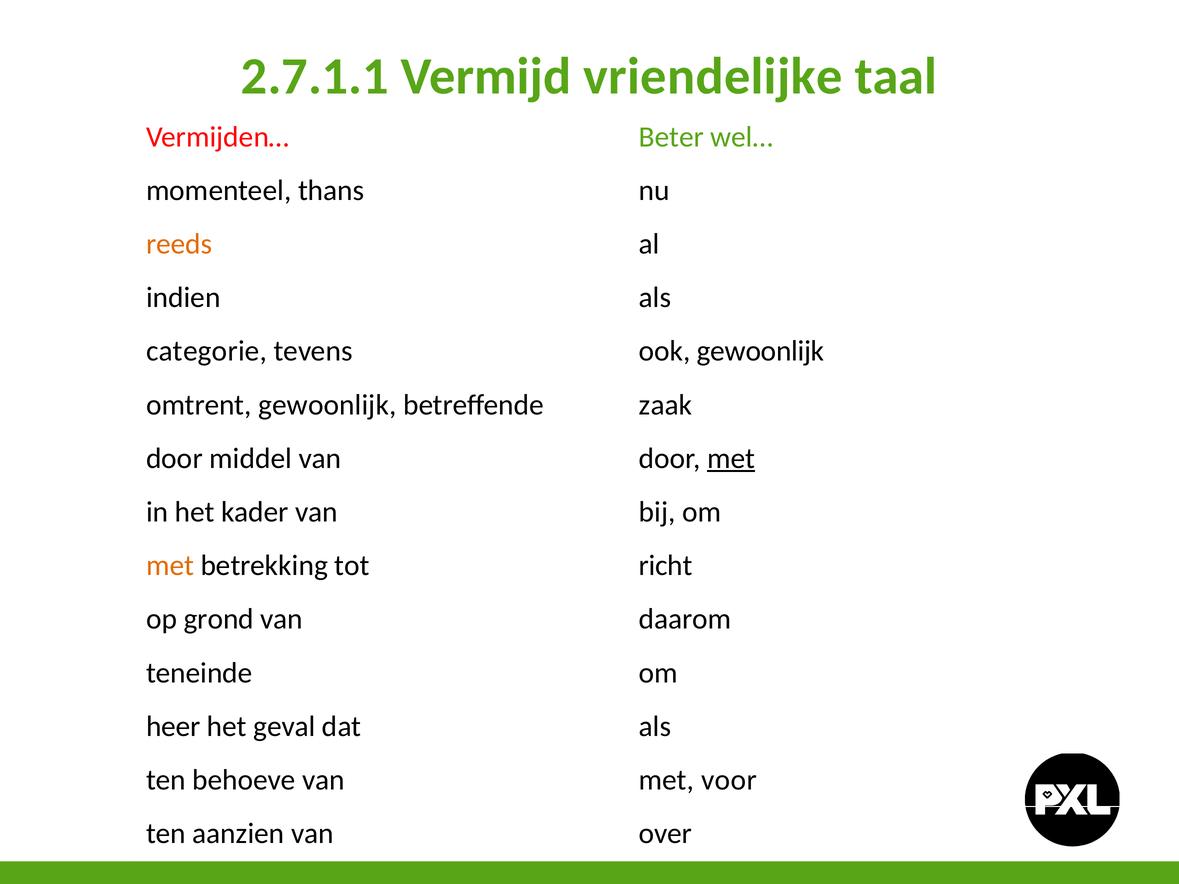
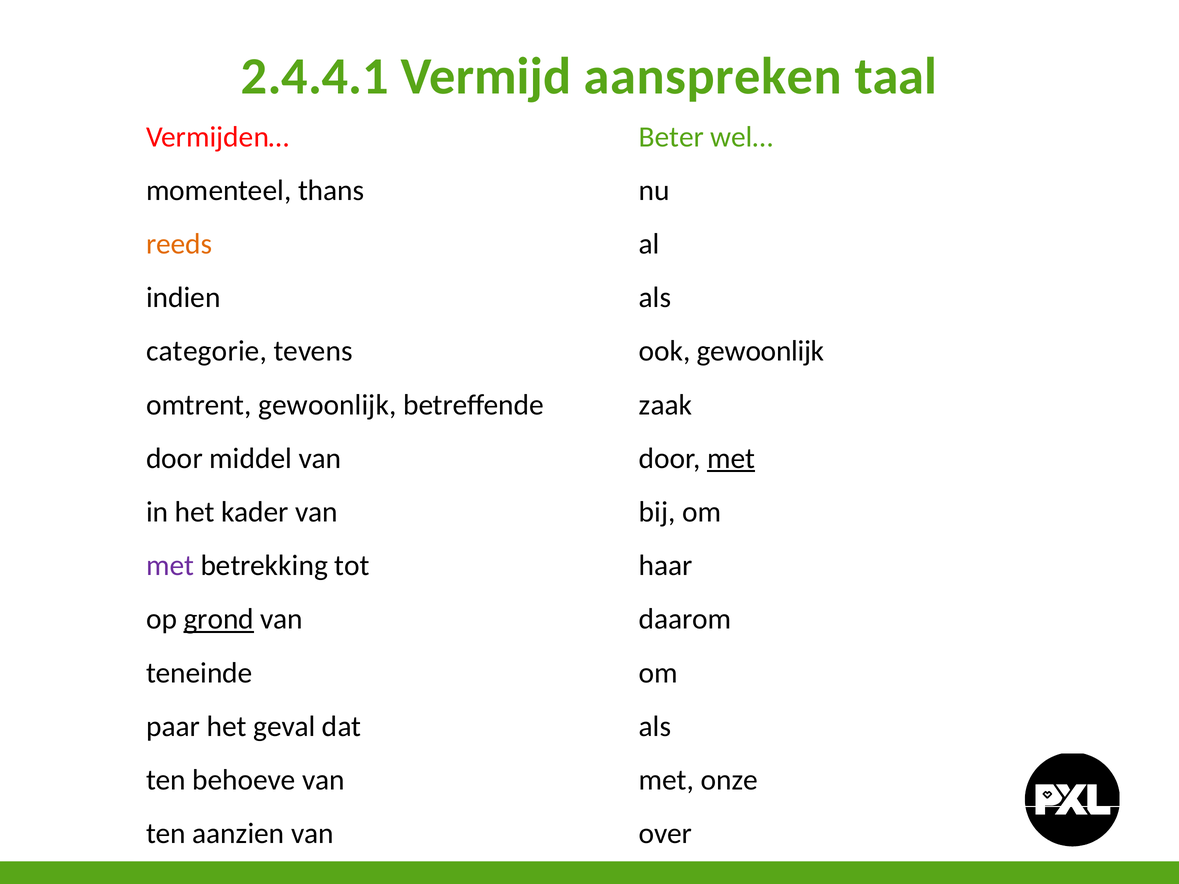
2.7.1.1: 2.7.1.1 -> 2.4.4.1 (315, 76)
vriendelijke: vriendelijke -> aanspreken (713, 76)
met colour: orange -> purple (170, 566)
richt: richt -> haar (666, 566)
grond underline: none -> present (219, 619)
heer: heer -> paar (173, 727)
voor: voor -> onze (729, 780)
